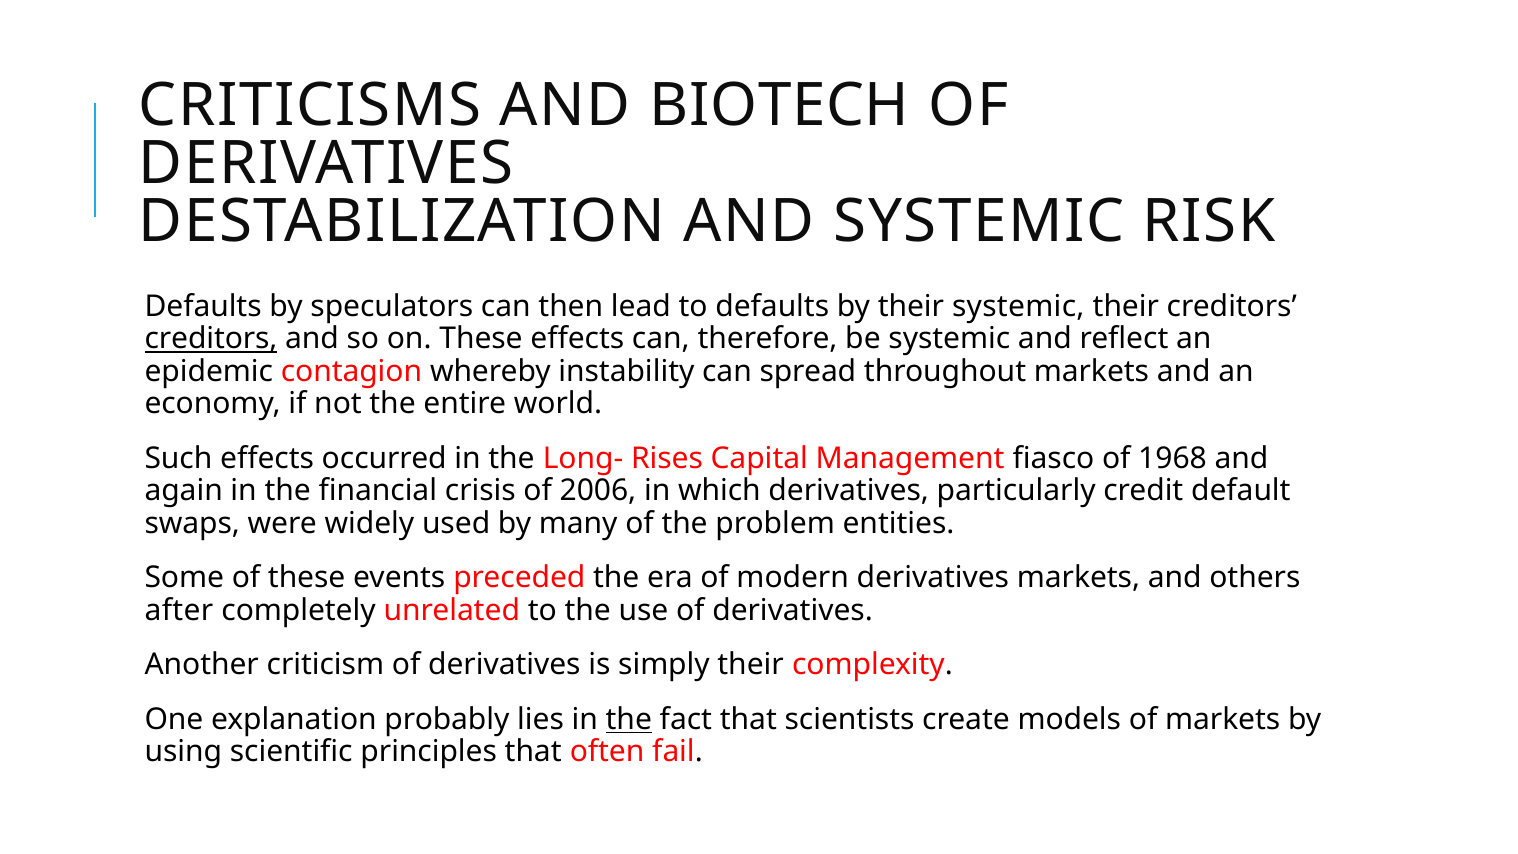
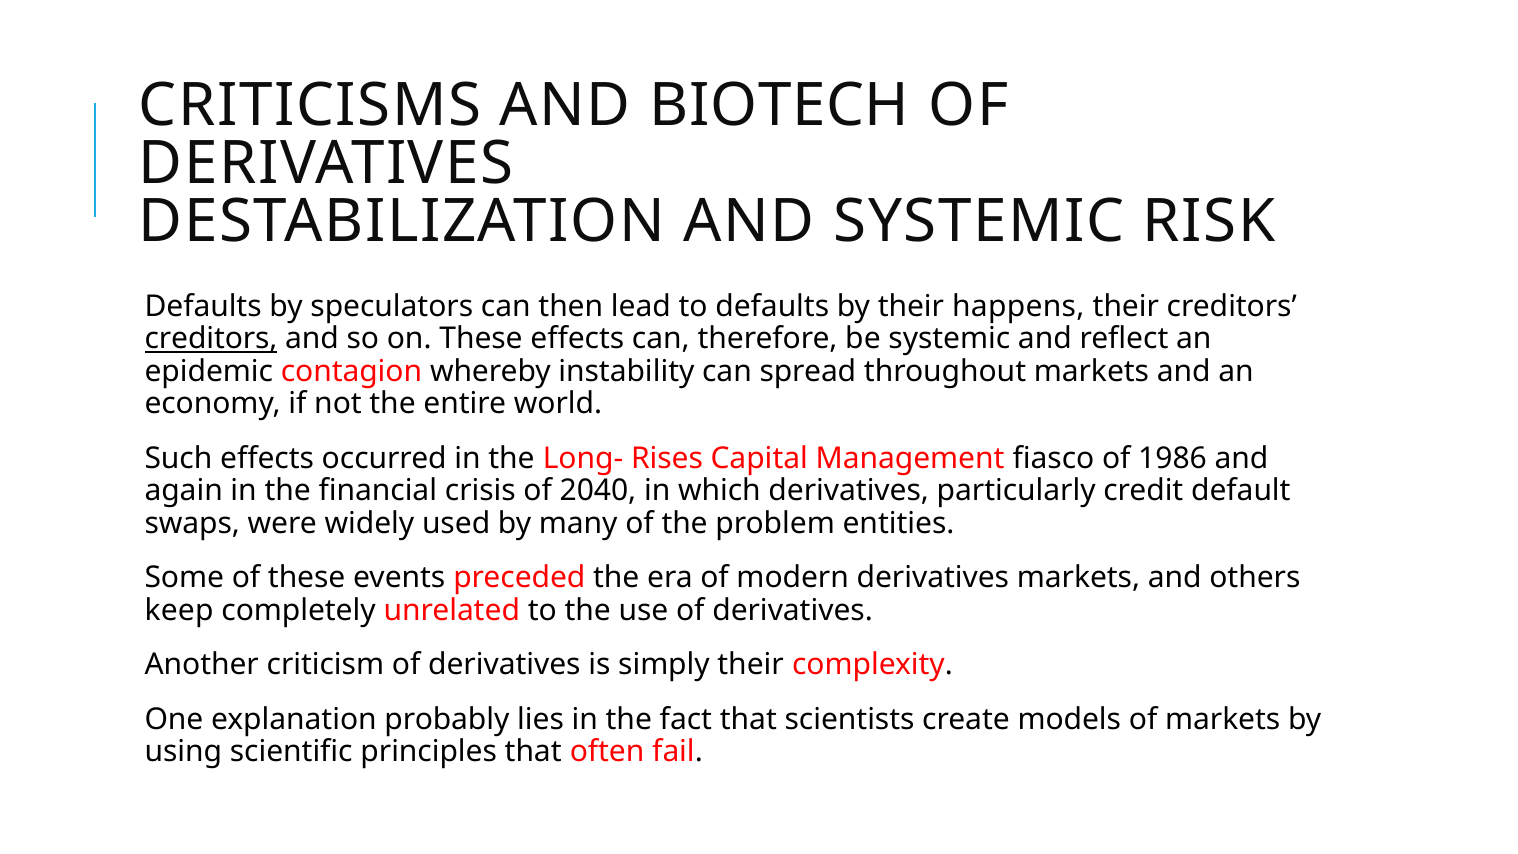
their systemic: systemic -> happens (1018, 306)
1968: 1968 -> 1986 (1173, 458)
2006: 2006 -> 2040 (598, 491)
after: after -> keep (179, 610)
the underline: present -> none (629, 719)
